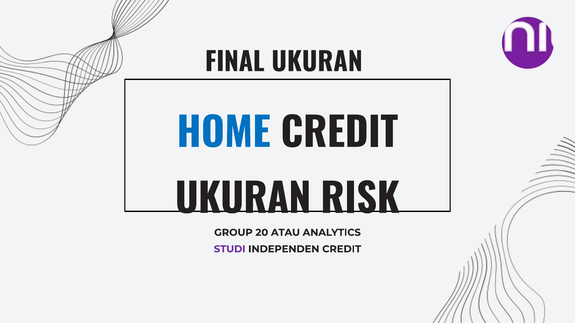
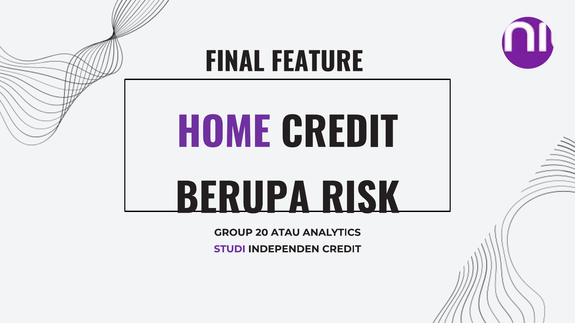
FINAL UKURAN: UKURAN -> FEATURE (317, 63)
HOME colour: blue -> purple (224, 134)
UKURAN: UKURAN -> BERUPA (243, 200)
